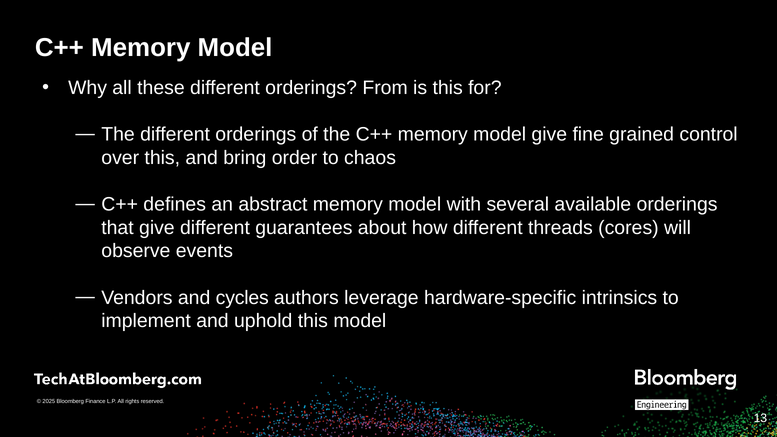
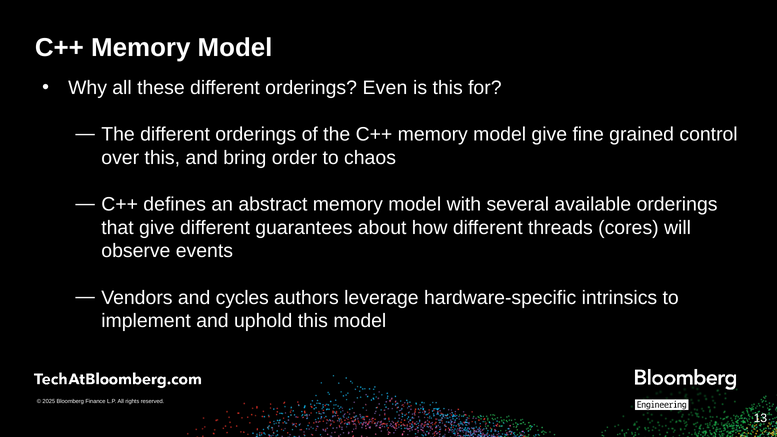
From: From -> Even (385, 88)
